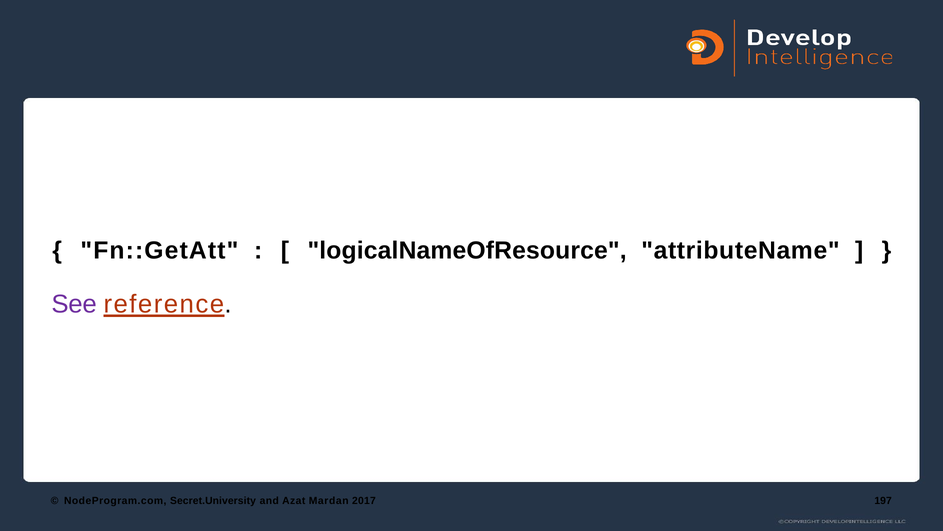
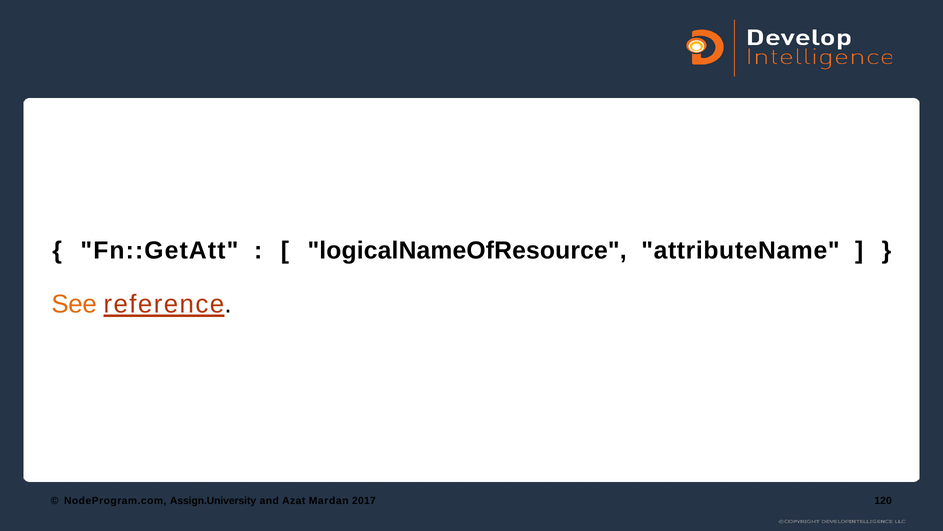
See colour: purple -> orange (74, 304)
Secret.University: Secret.University -> Assign.University (213, 500)
197: 197 -> 120 (883, 500)
